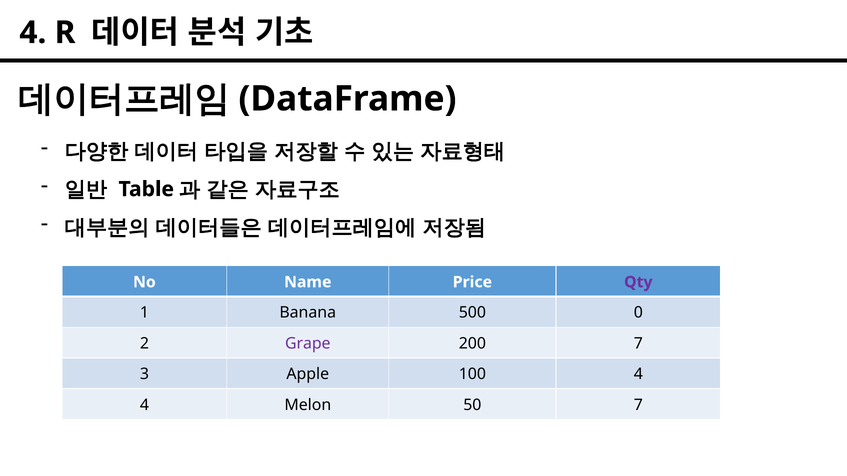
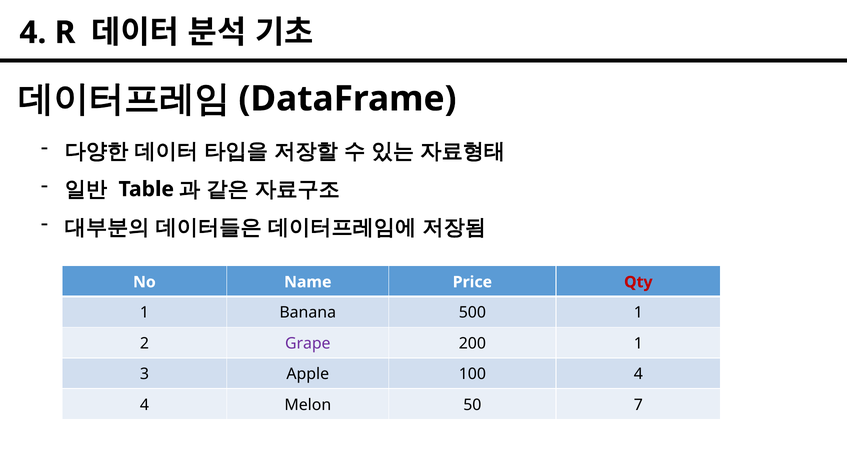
Qty colour: purple -> red (638, 282)
500 0: 0 -> 1 (638, 313)
200 7: 7 -> 1 (638, 344)
